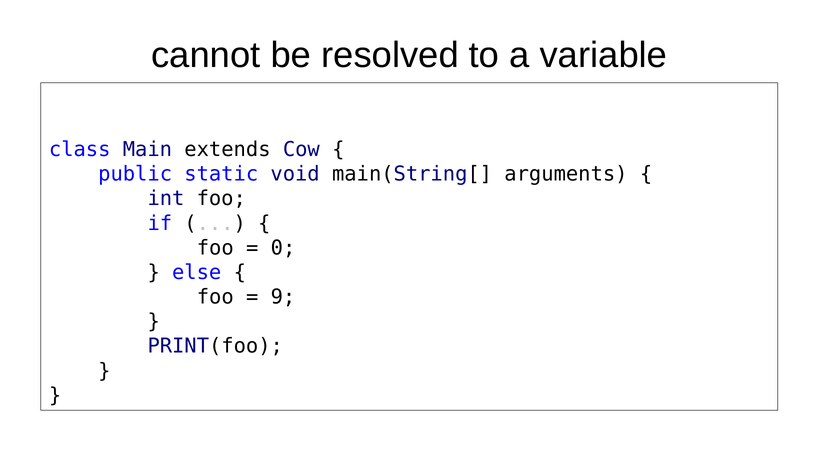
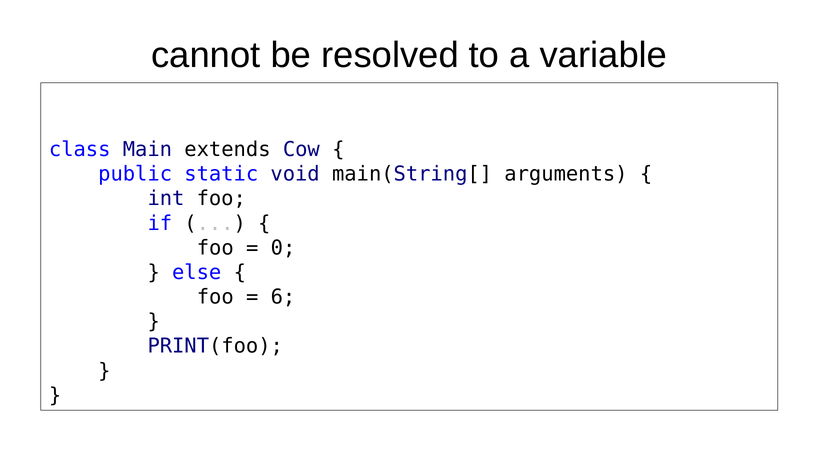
9: 9 -> 6 (283, 297)
